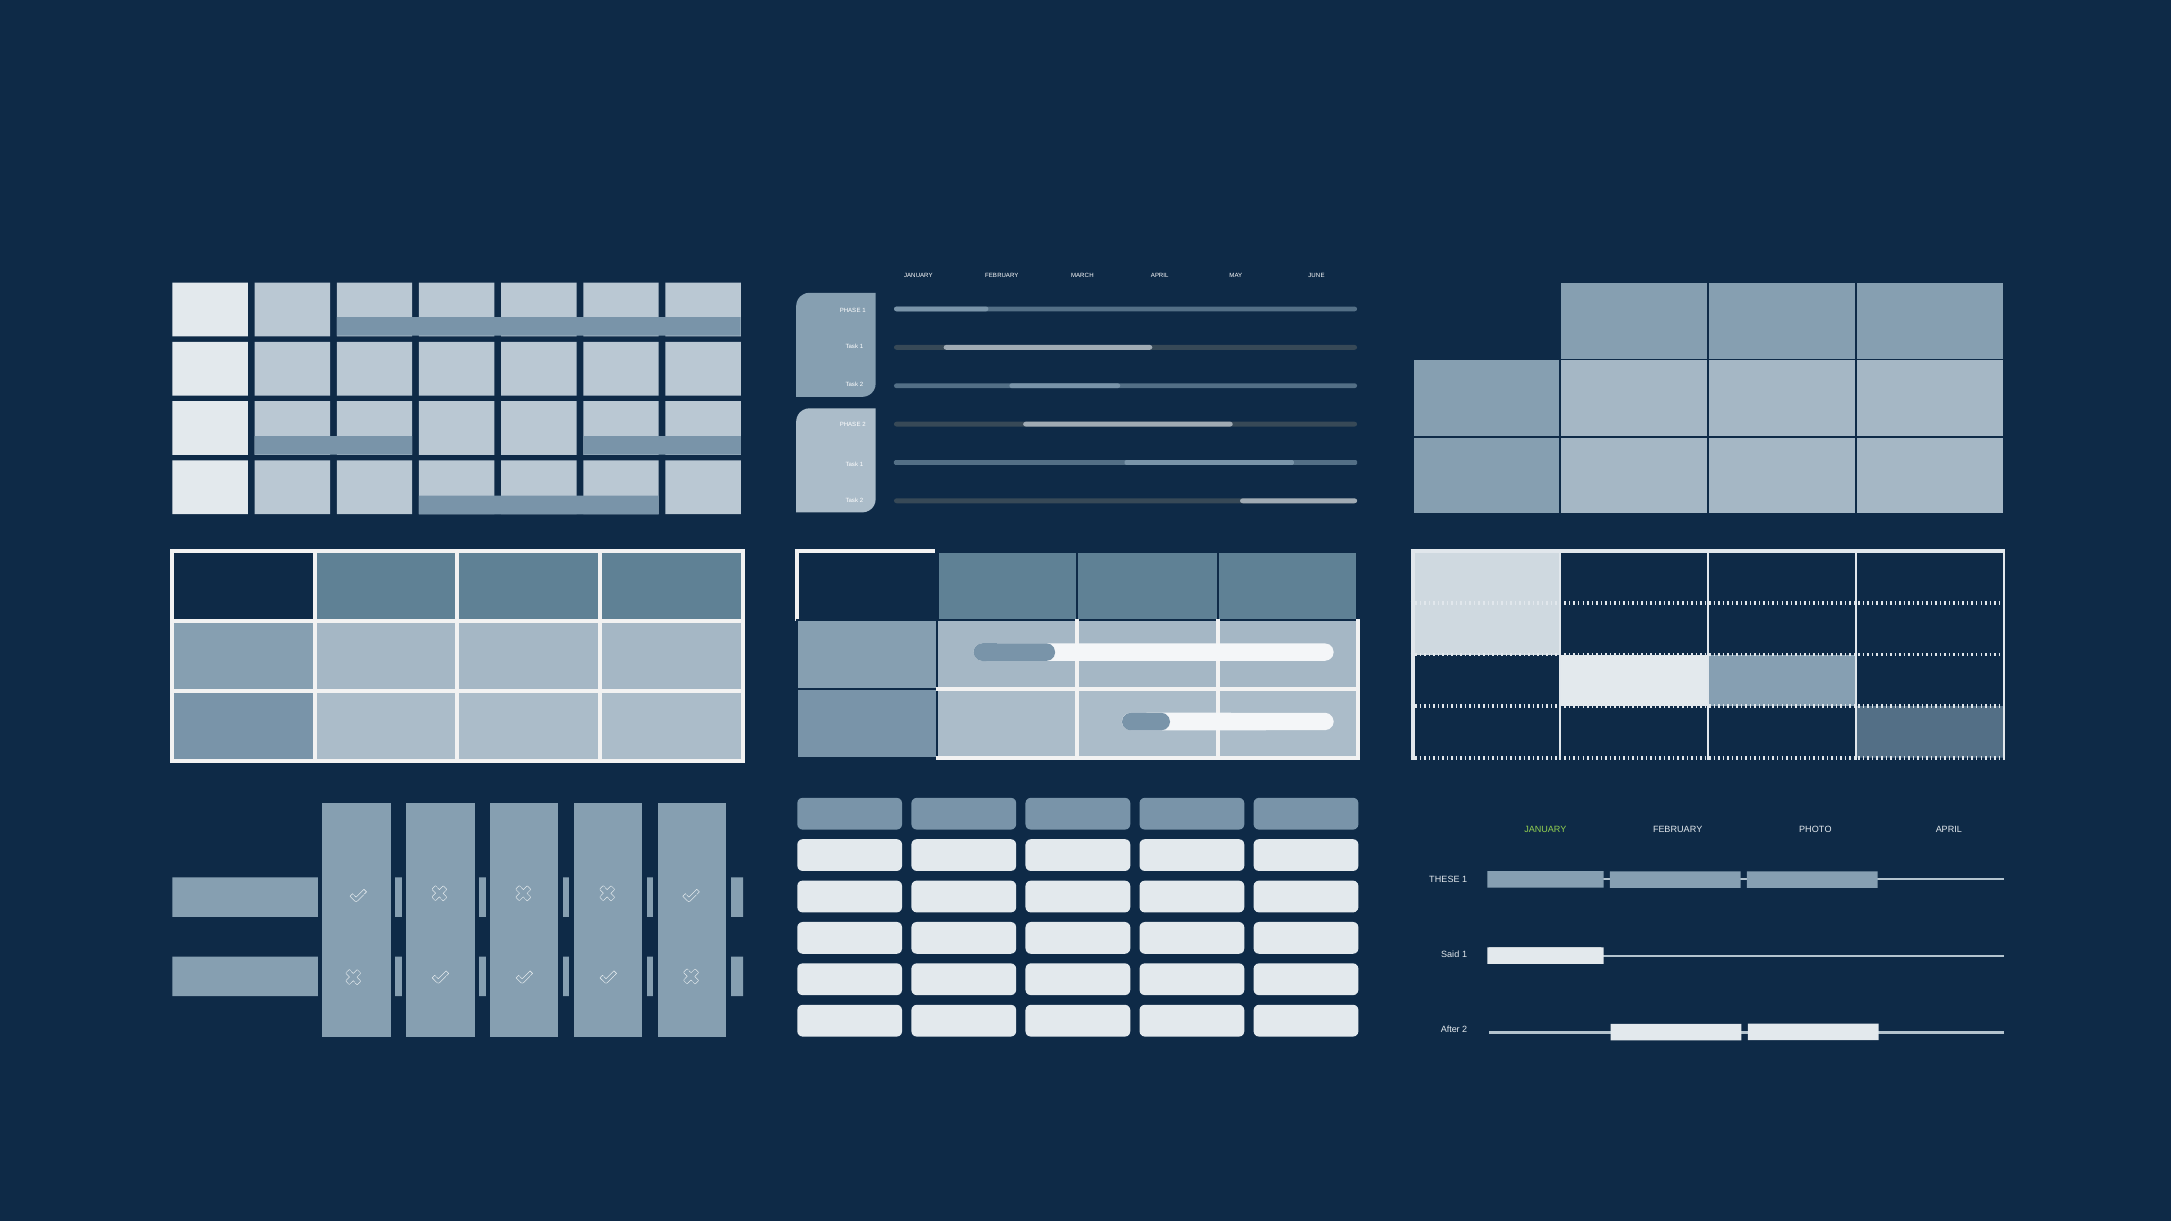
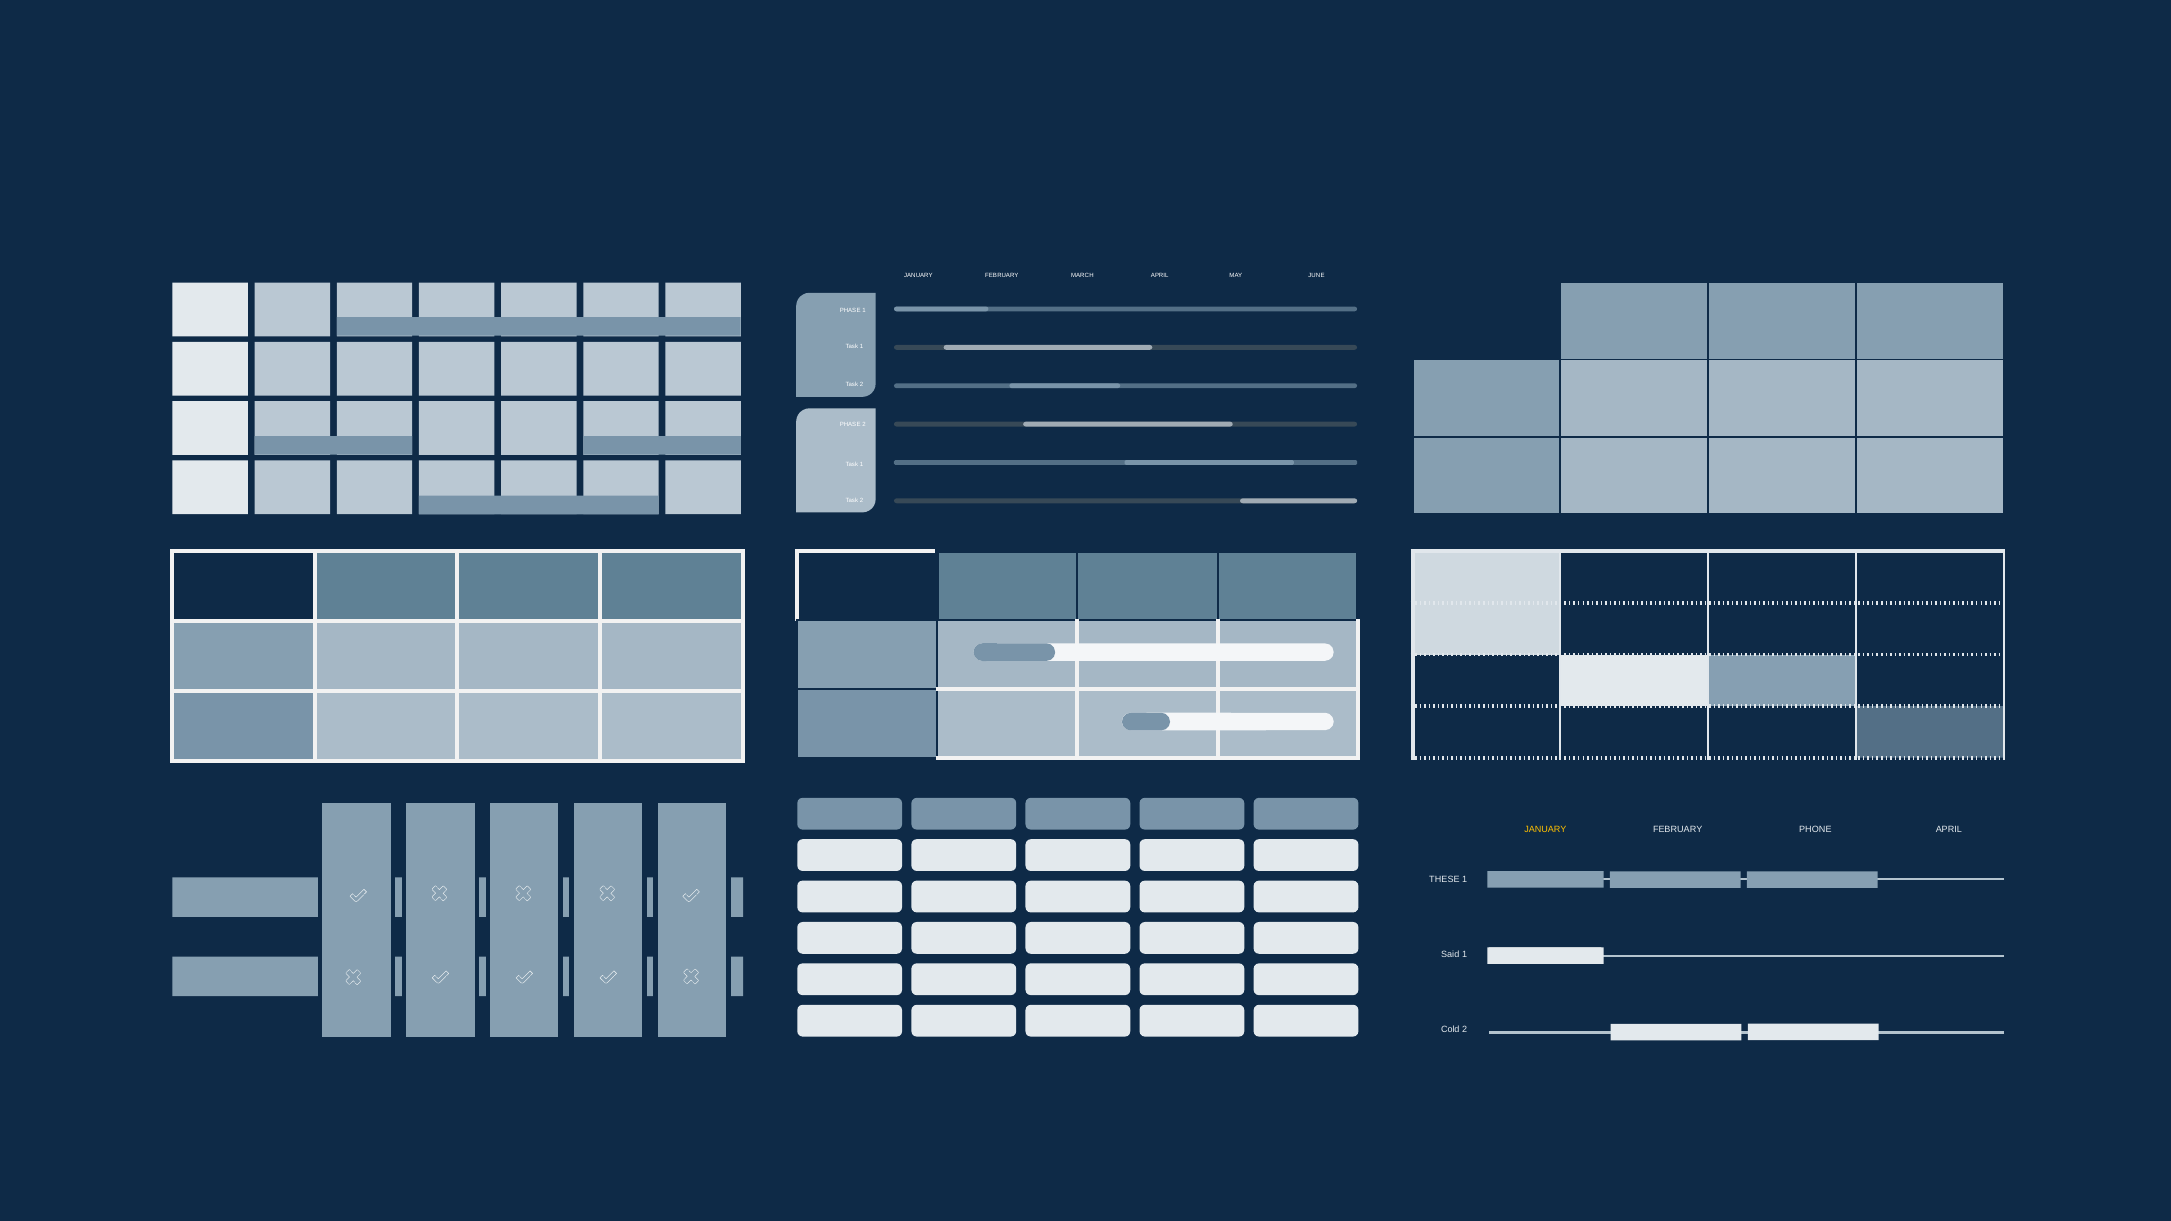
JANUARY colour: light green -> yellow (1545, 830)
PHOTO: PHOTO -> PHONE (1815, 830)
After: After -> Cold (1450, 1030)
